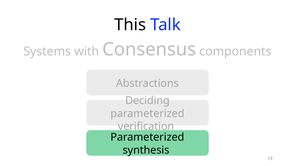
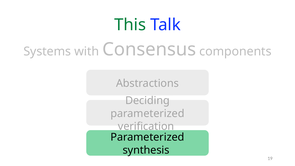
This colour: black -> green (130, 25)
